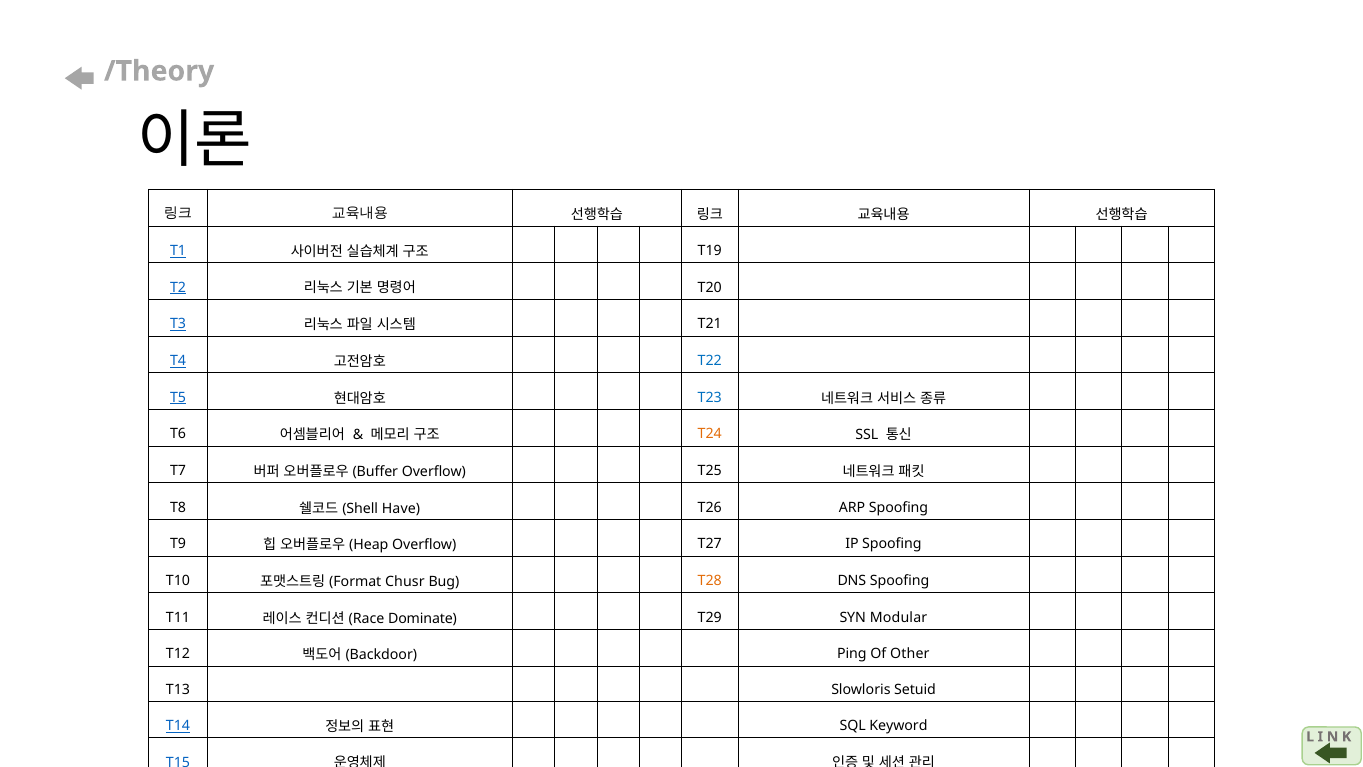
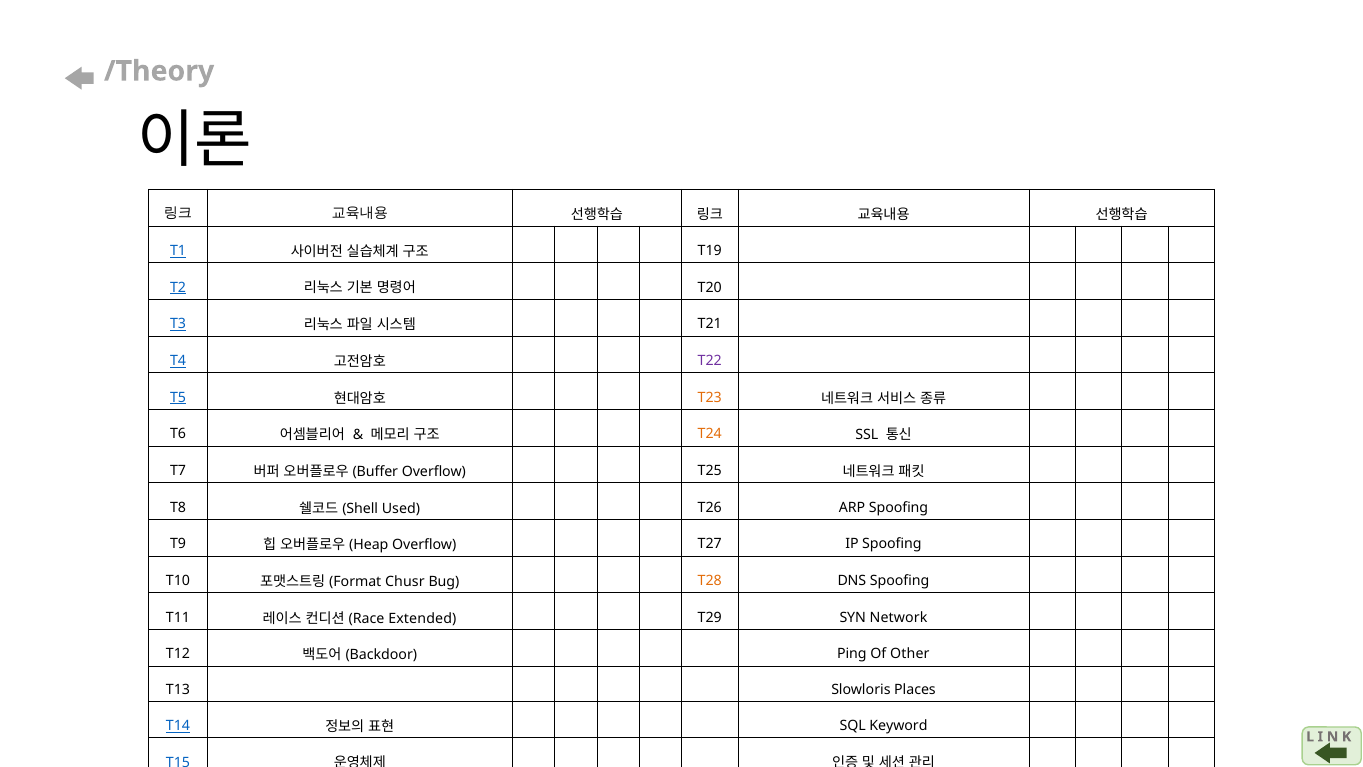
T22 colour: blue -> purple (710, 361)
T23 colour: blue -> orange (710, 397)
Have: Have -> Used (401, 508)
Dominate: Dominate -> Extended (422, 618)
Modular: Modular -> Network (899, 617)
Setuid: Setuid -> Places (915, 690)
